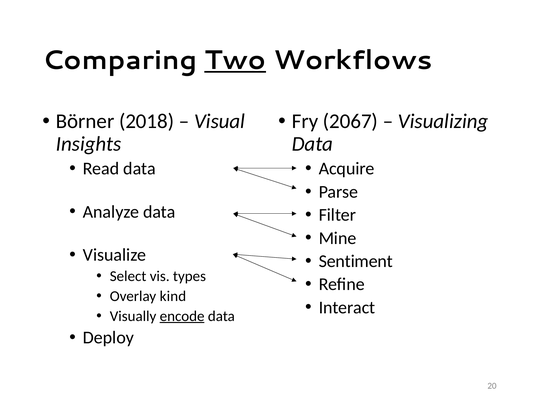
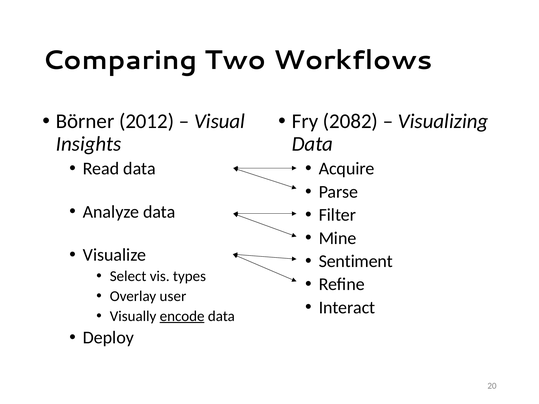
Two underline: present -> none (235, 60)
2018: 2018 -> 2012 (147, 121)
2067: 2067 -> 2082 (350, 121)
kind: kind -> user (173, 296)
